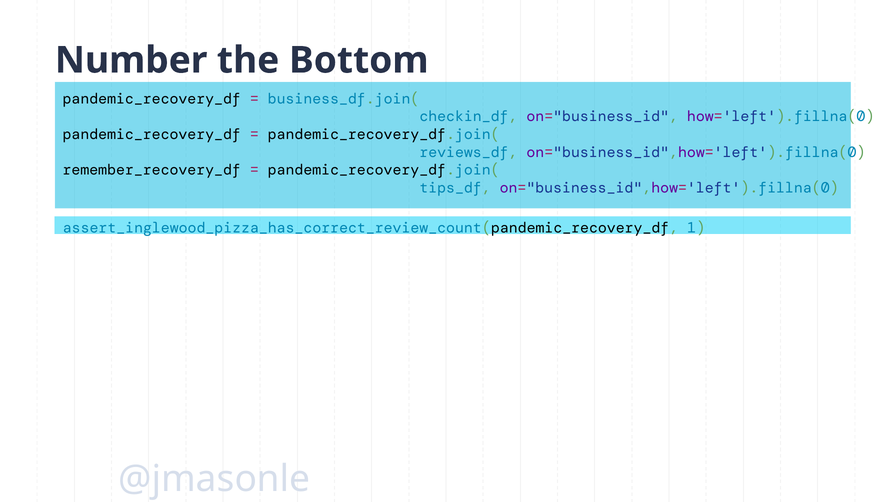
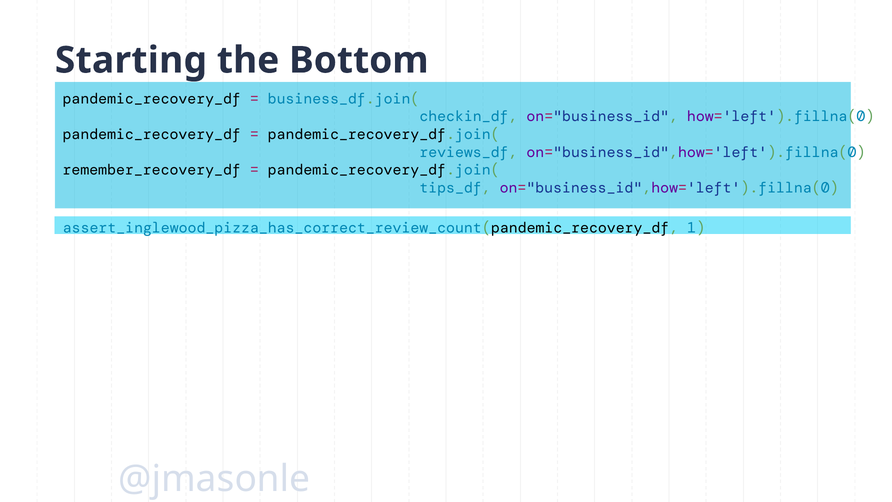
Number: Number -> Starting (131, 60)
